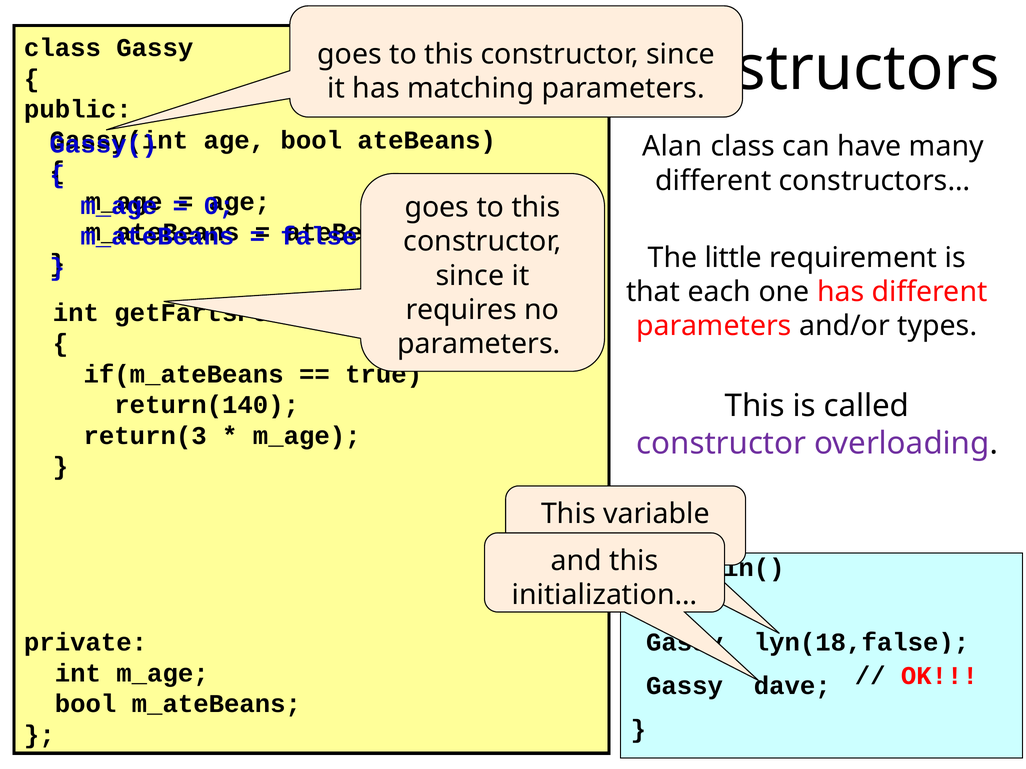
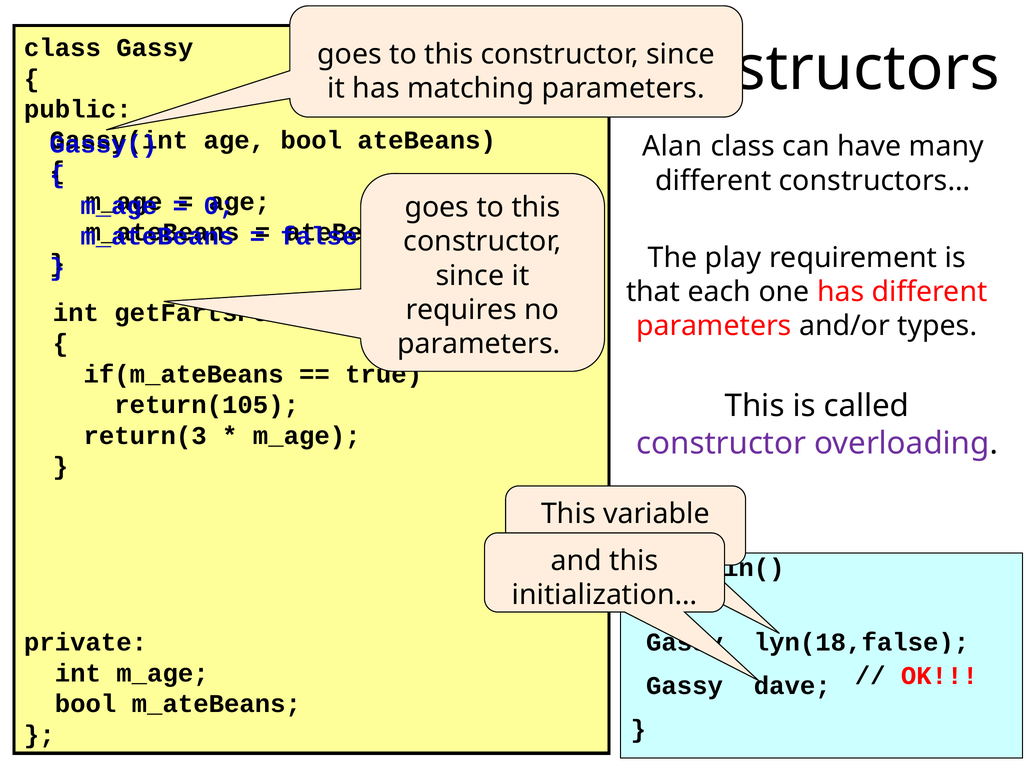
little: little -> play (733, 258)
return(140: return(140 -> return(105 (207, 405)
